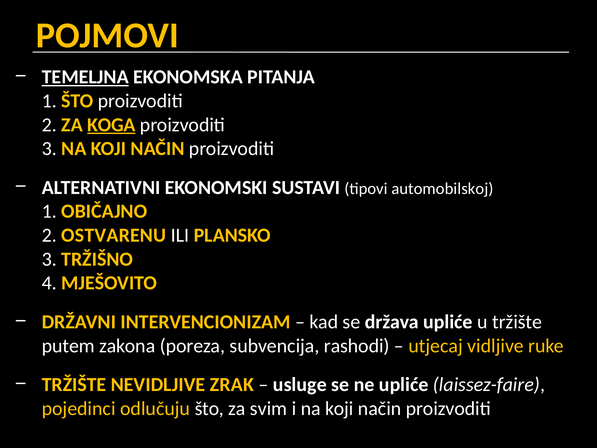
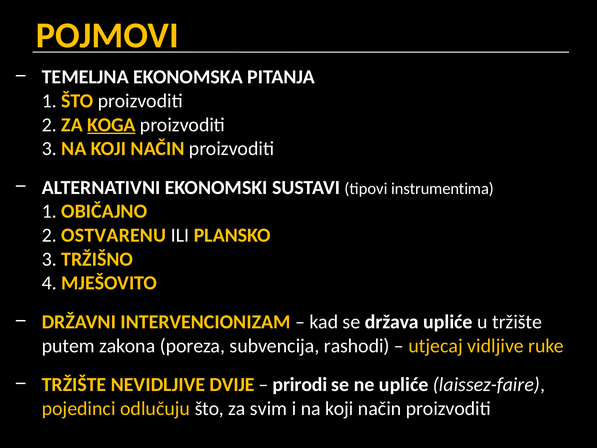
TEMELJNA underline: present -> none (85, 77)
automobilskoj: automobilskoj -> instrumentima (443, 189)
ZRAK: ZRAK -> DVIJE (232, 384)
usluge: usluge -> prirodi (300, 384)
